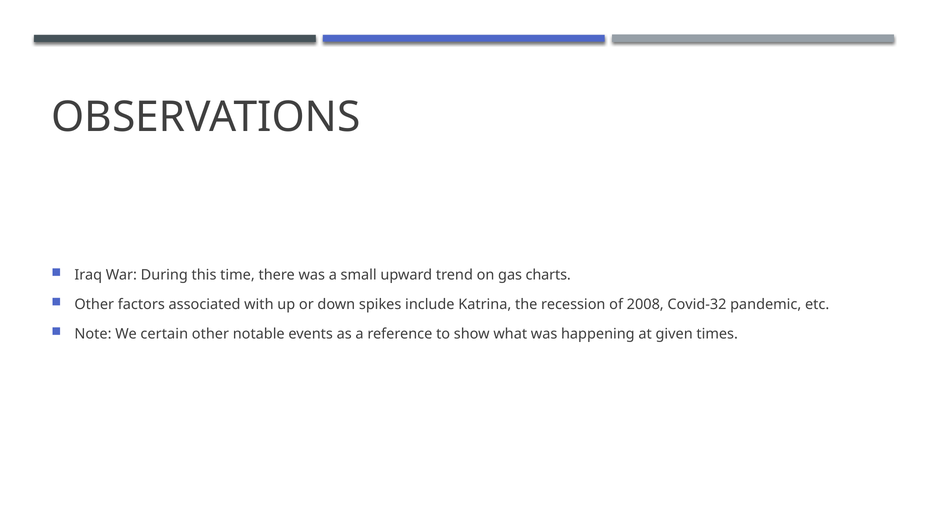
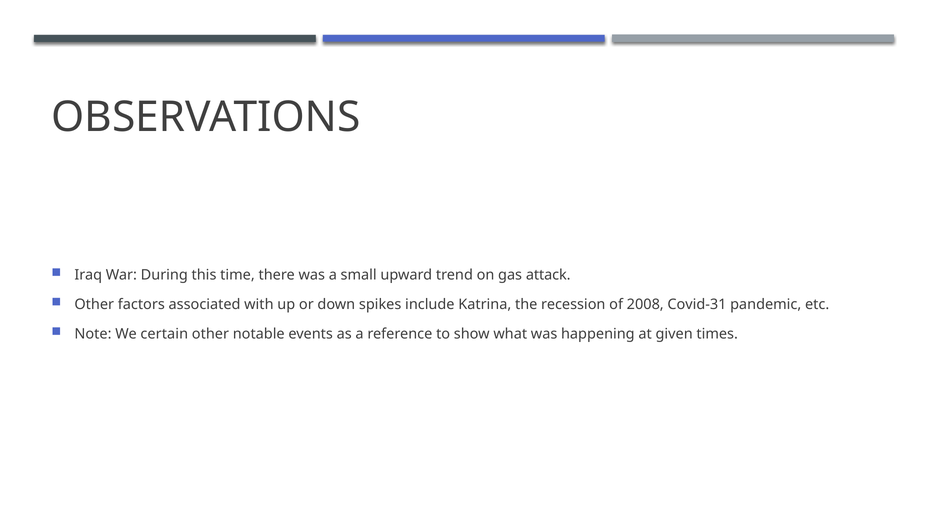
charts: charts -> attack (548, 275)
Covid-32: Covid-32 -> Covid-31 (697, 304)
